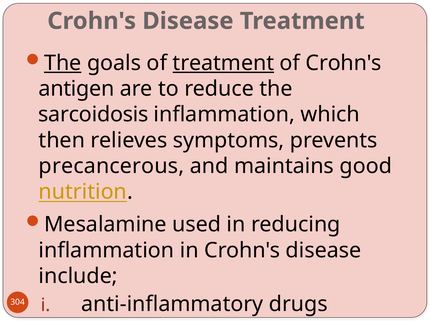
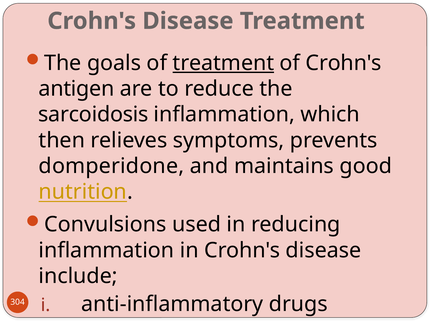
The underline: present -> none (63, 63)
precancerous: precancerous -> domperidone (111, 166)
Mesalamine: Mesalamine -> Convulsions (105, 225)
